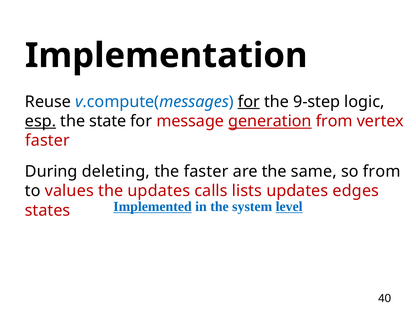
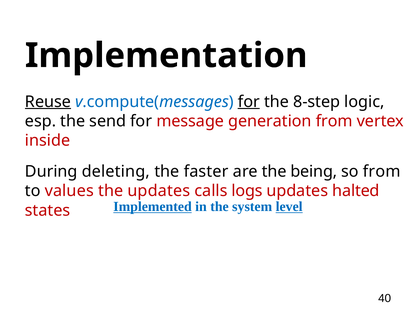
Reuse underline: none -> present (48, 102)
9-step: 9-step -> 8-step (317, 102)
esp underline: present -> none (41, 121)
state: state -> send (108, 121)
generation underline: present -> none (270, 121)
faster: faster -> inside (48, 141)
same: same -> being (314, 172)
lists: lists -> logs (247, 191)
edges: edges -> halted (356, 191)
